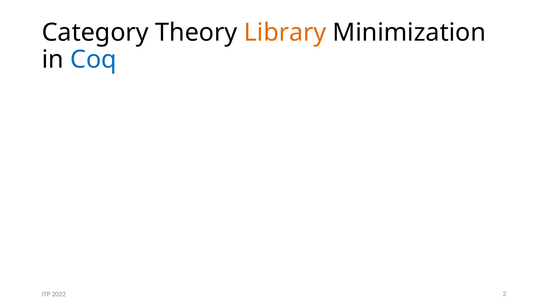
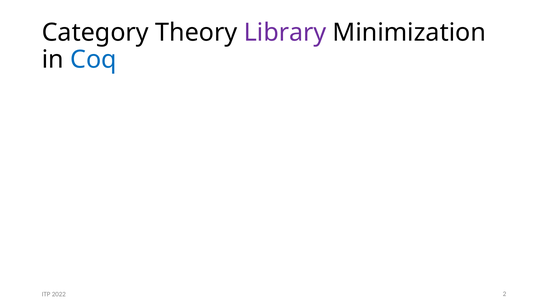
Library colour: orange -> purple (285, 32)
